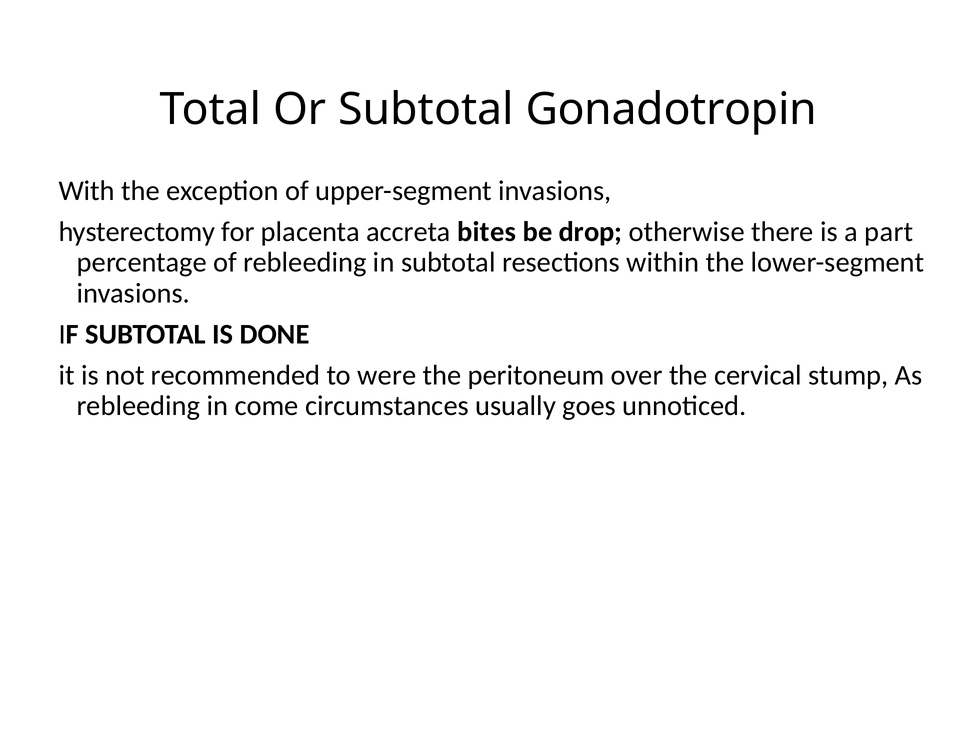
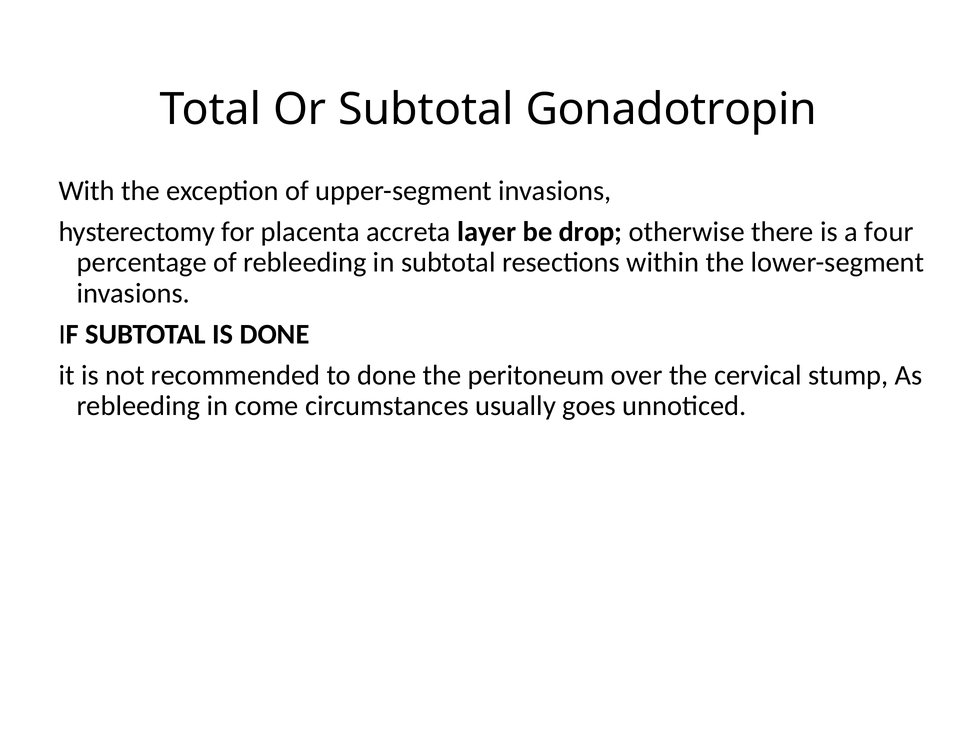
bites: bites -> layer (487, 232)
part: part -> four (889, 232)
to were: were -> done (387, 376)
